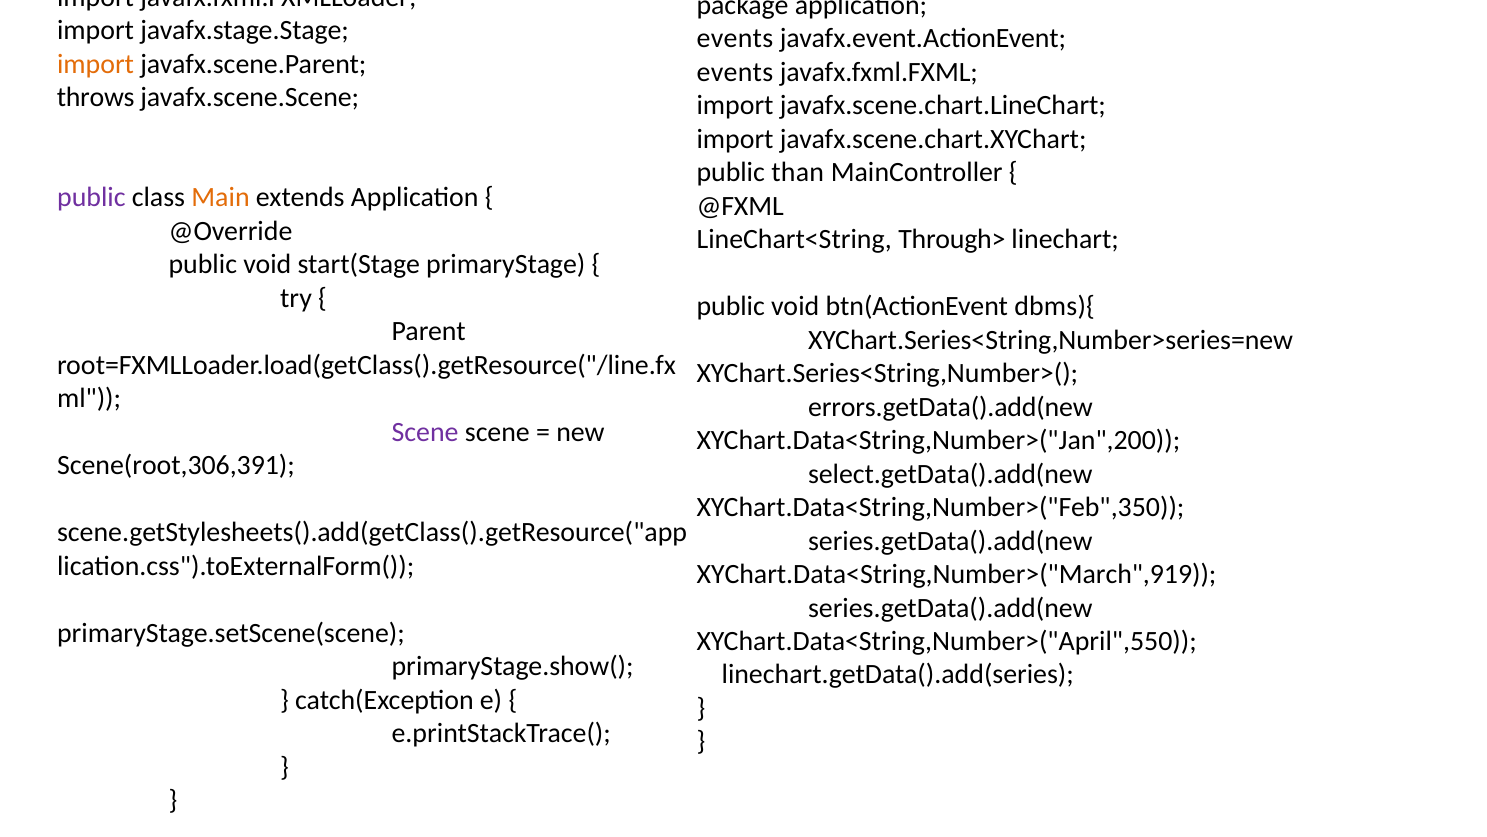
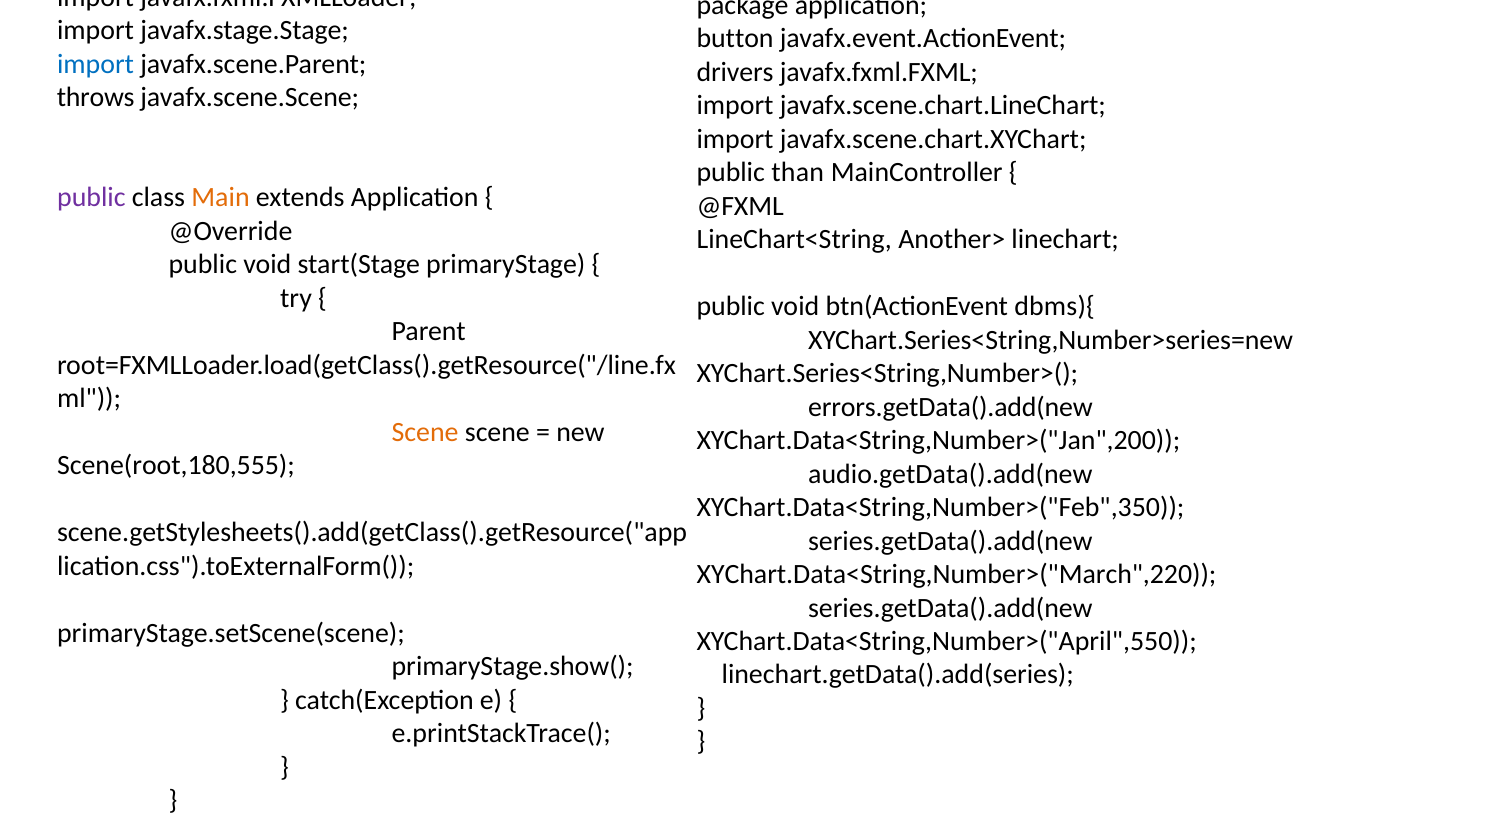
events: events -> button (735, 39)
import colour: orange -> blue (96, 64)
events: events -> drivers (735, 72)
Through>: Through> -> Another> (952, 239)
Scene colour: purple -> orange (425, 432)
Scene(root,306,391: Scene(root,306,391 -> Scene(root,180,555 (176, 465)
select.getData().add(new: select.getData().add(new -> audio.getData().add(new (950, 474)
XYChart.Data<String,Number>("March",919: XYChart.Data<String,Number>("March",919 -> XYChart.Data<String,Number>("March",220 (956, 574)
